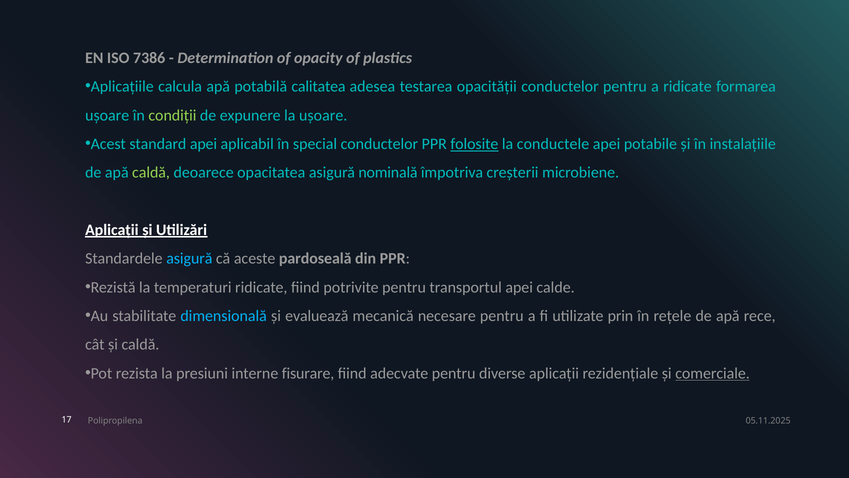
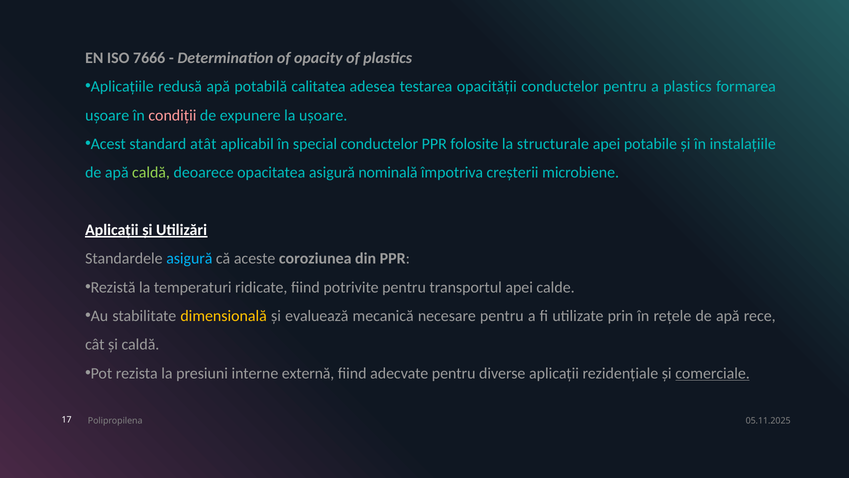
7386: 7386 -> 7666 (149, 58)
calcula: calcula -> redusă (180, 86)
a ridicate: ridicate -> plastics (687, 86)
condiții colour: light green -> pink (172, 115)
standard apei: apei -> atât (203, 144)
folosite underline: present -> none (474, 144)
conductele: conductele -> structurale (553, 144)
pardoseală: pardoseală -> coroziunea (315, 258)
dimensională colour: light blue -> yellow (224, 316)
fisurare: fisurare -> externă (308, 373)
